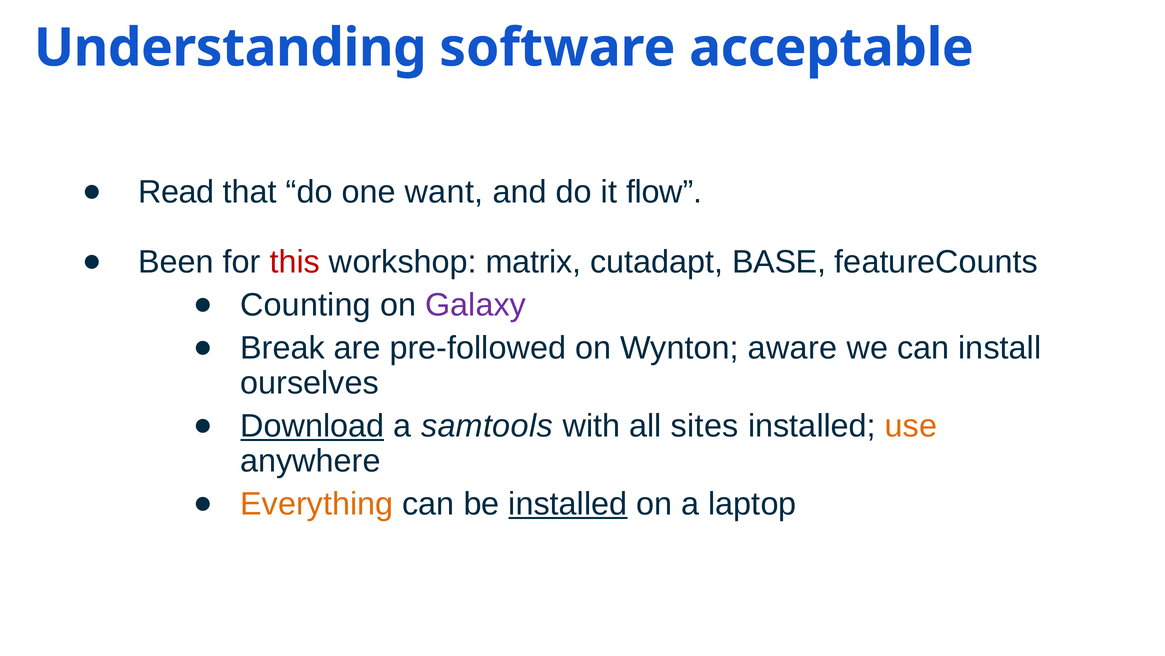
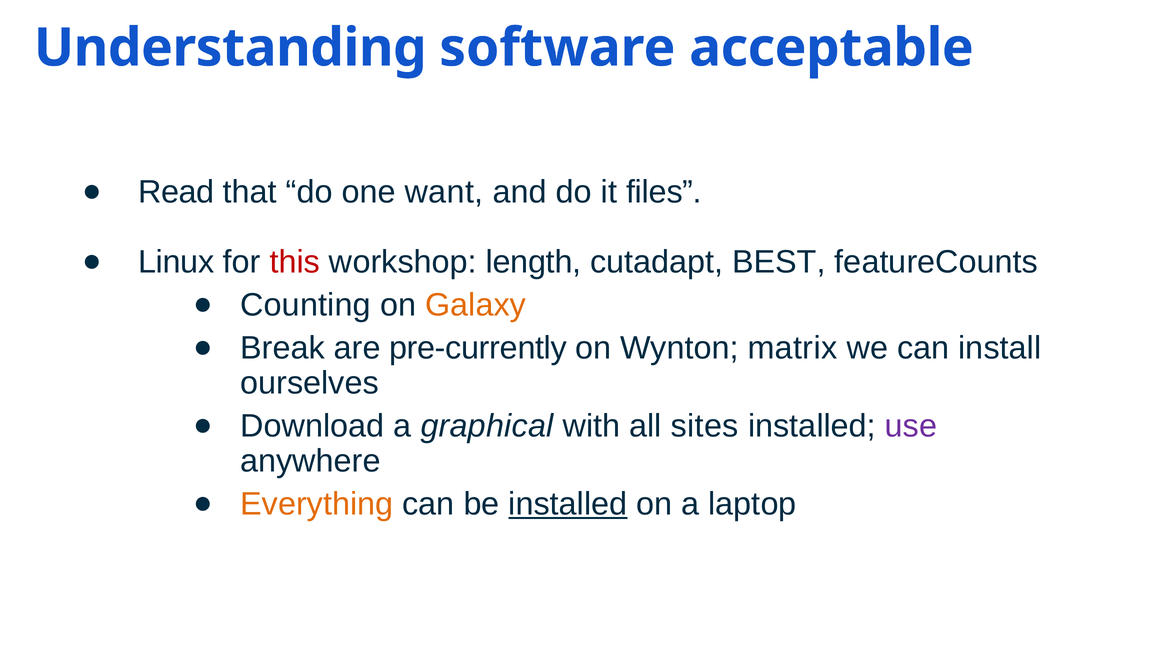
flow: flow -> files (664, 192)
Been: Been -> Linux (176, 262)
matrix: matrix -> length (534, 262)
BASE: BASE -> BEST (779, 262)
Galaxy colour: purple -> orange (476, 305)
pre-followed: pre-followed -> pre-currently (478, 348)
aware: aware -> matrix (792, 348)
Download underline: present -> none (312, 426)
samtools: samtools -> graphical (487, 426)
use colour: orange -> purple (911, 426)
